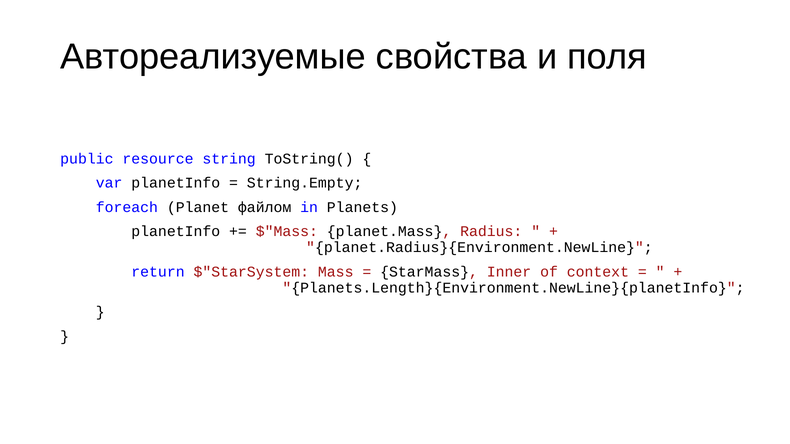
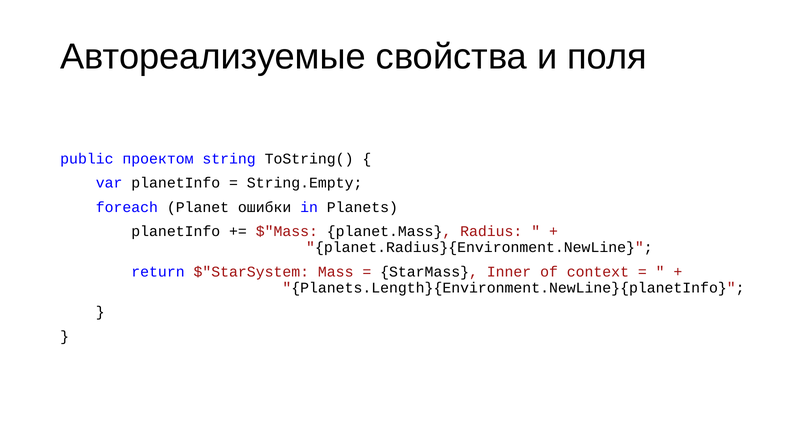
resource: resource -> проектом (158, 159)
файлом: файлом -> ошибки (265, 207)
